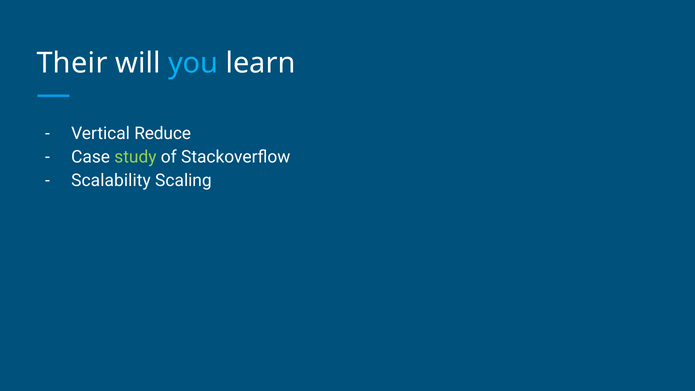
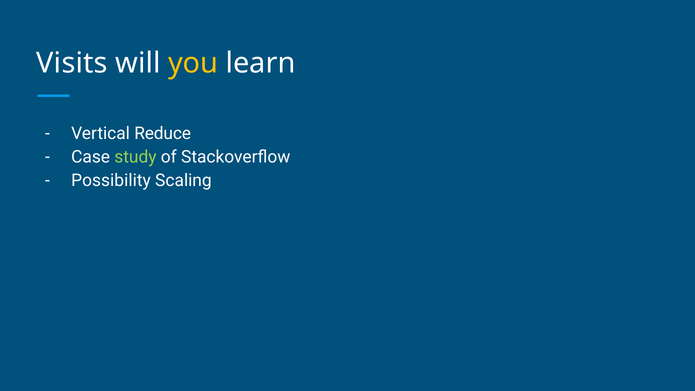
Their: Their -> Visits (72, 63)
you colour: light blue -> yellow (193, 63)
Scalability: Scalability -> Possibility (111, 180)
